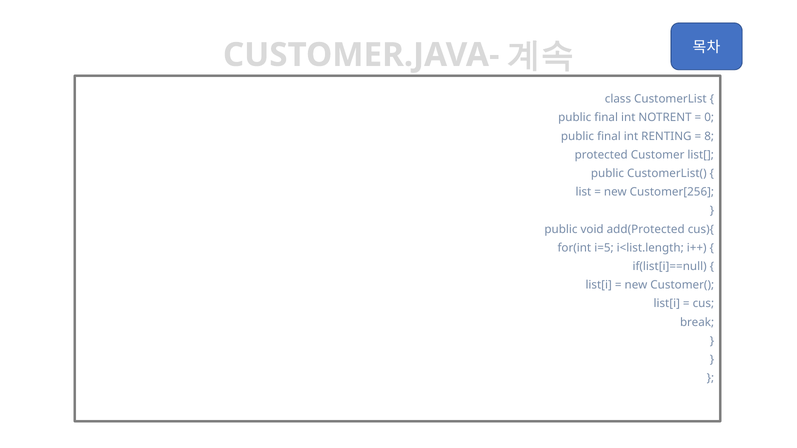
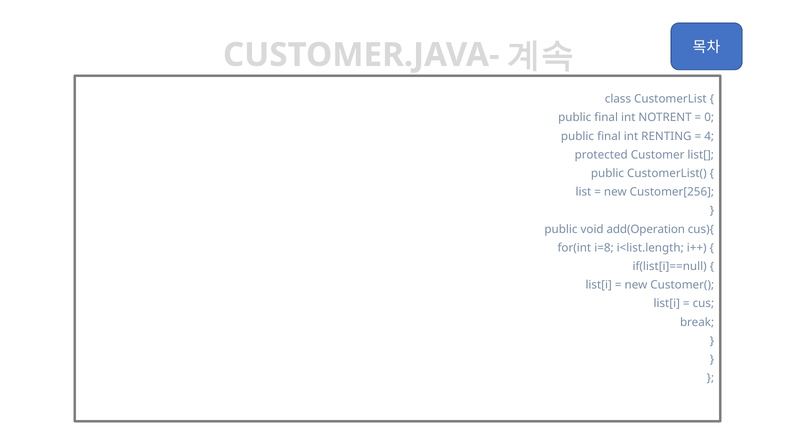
8: 8 -> 4 (709, 136)
add(Protected: add(Protected -> add(Operation (646, 229)
i=5: i=5 -> i=8 (604, 248)
